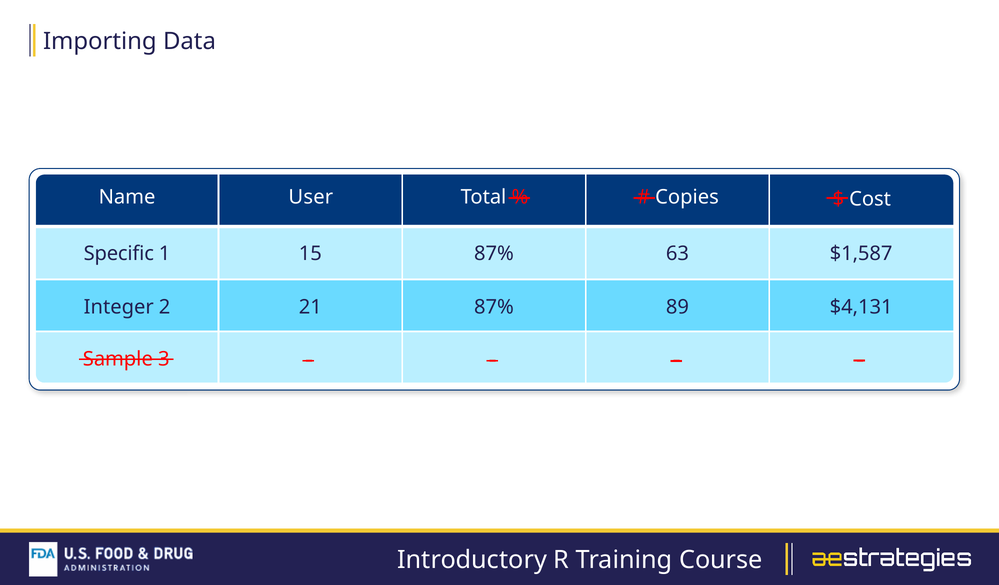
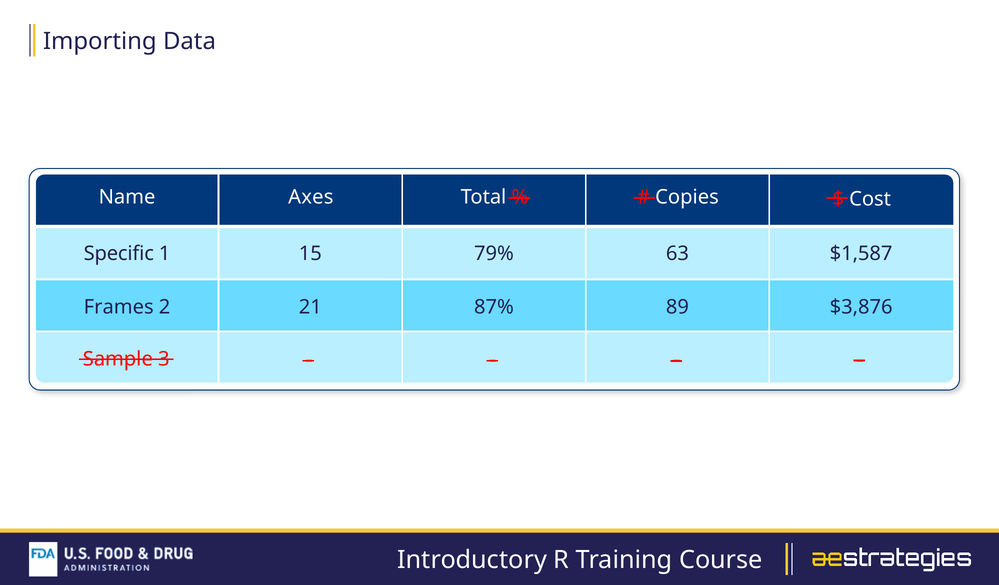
User: User -> Axes (311, 197)
87%: 87% -> 79% (494, 254)
Integer: Integer -> Frames (119, 307)
$4,131: $4,131 -> $3,876 (861, 307)
